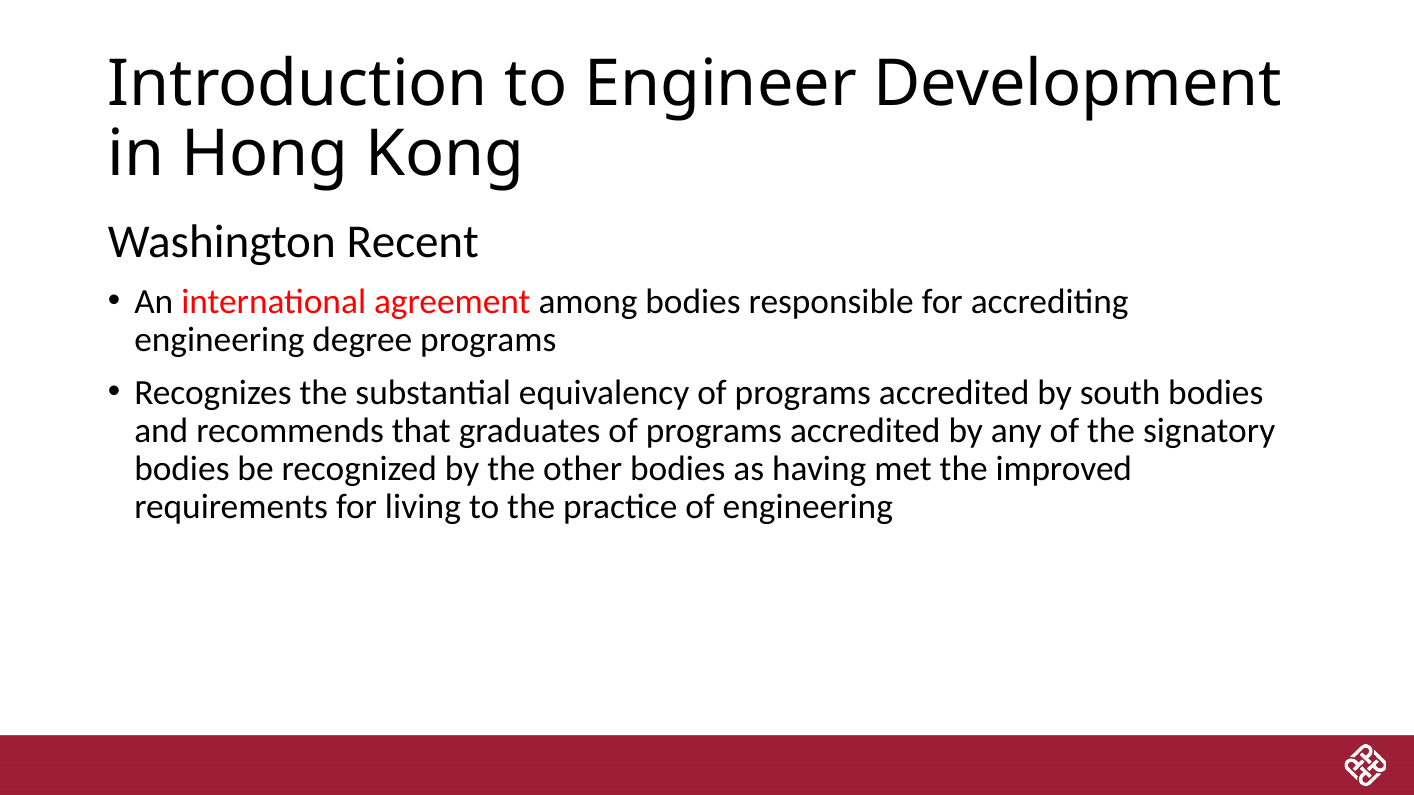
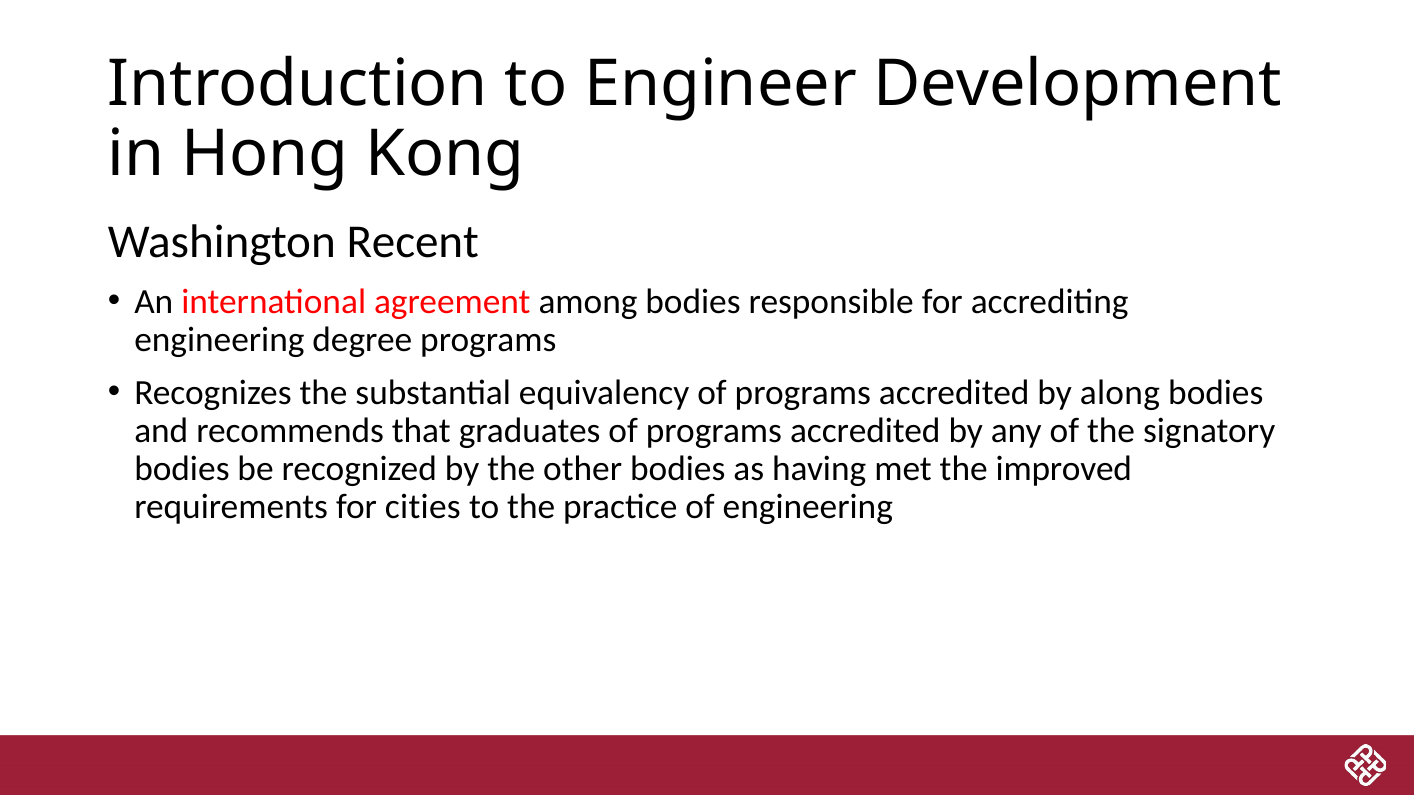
south: south -> along (1120, 393)
living: living -> cities (423, 507)
